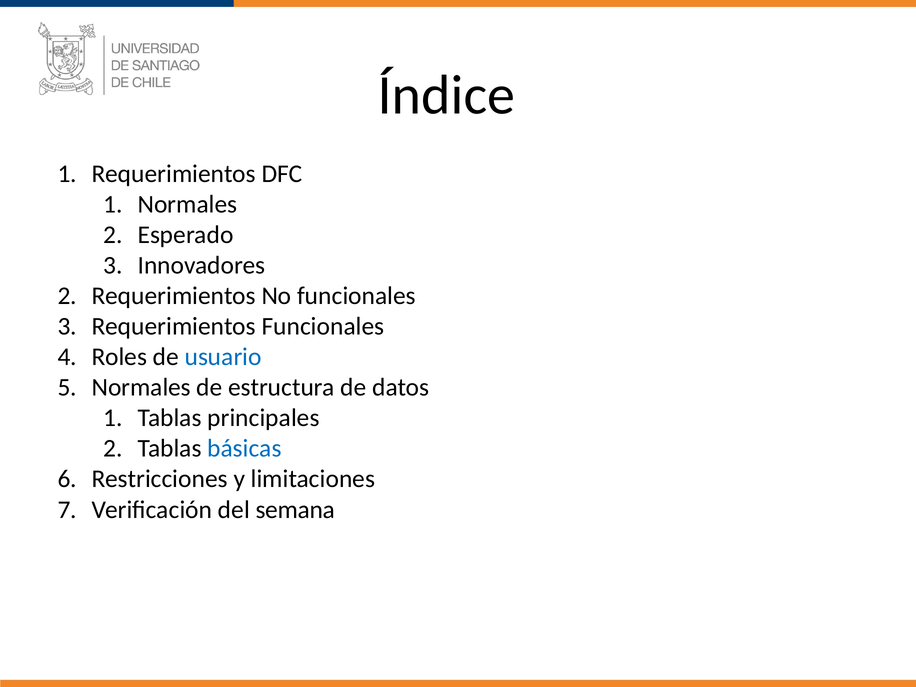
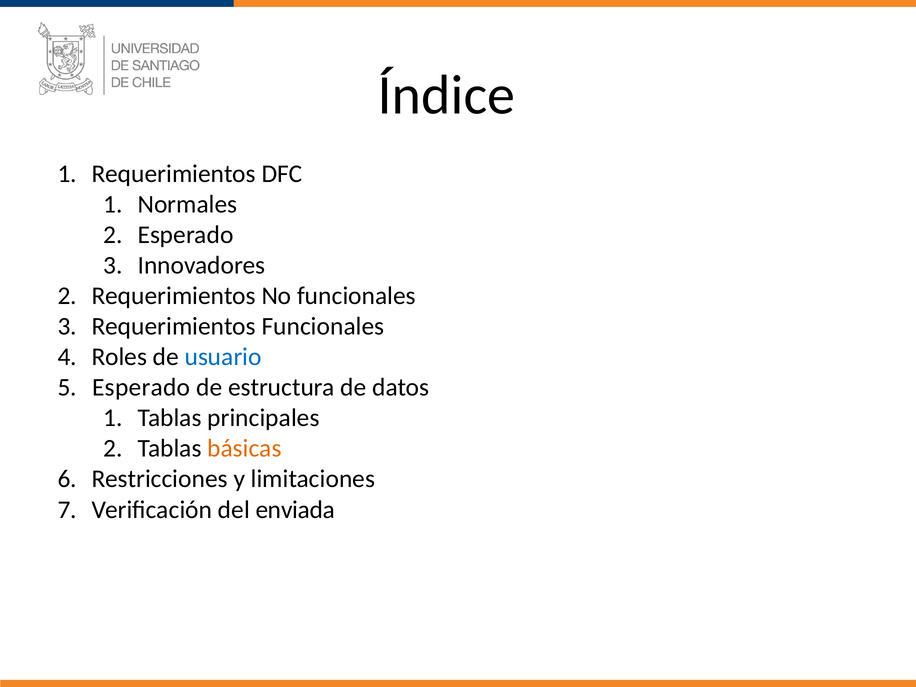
Normales: Normales -> Esperado (141, 387)
básicas colour: blue -> orange (244, 449)
semana: semana -> enviada (295, 510)
